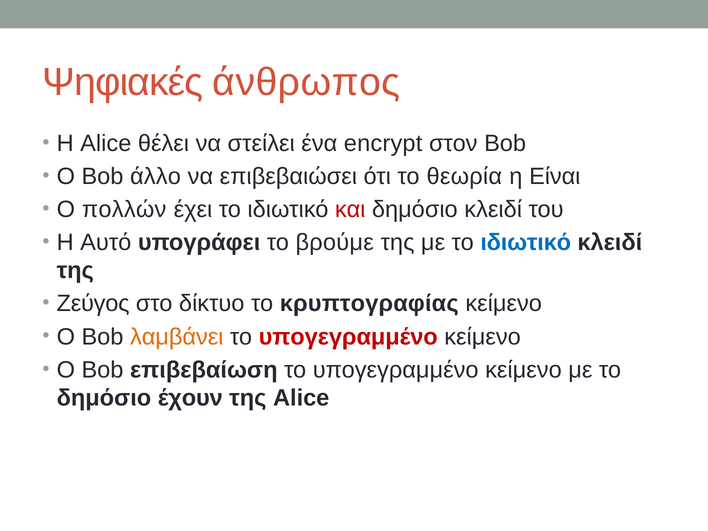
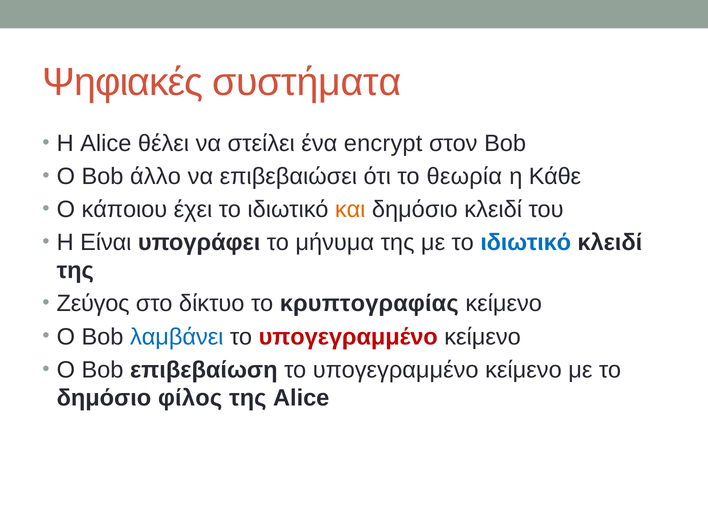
άνθρωπος: άνθρωπος -> συστήματα (307, 82)
Είναι: Είναι -> Κάθε (555, 176)
πολλών: πολλών -> κάποιου (124, 209)
και colour: red -> orange (350, 209)
Αυτό: Αυτό -> Είναι (106, 242)
βρούμε: βρούμε -> μήνυμα (335, 242)
λαμβάνει colour: orange -> blue (177, 337)
έχουν: έχουν -> φίλος (190, 398)
